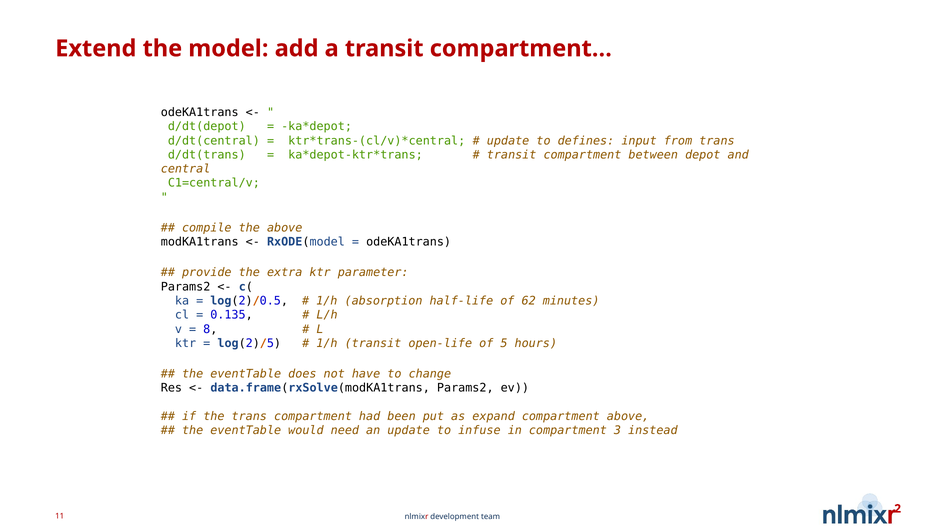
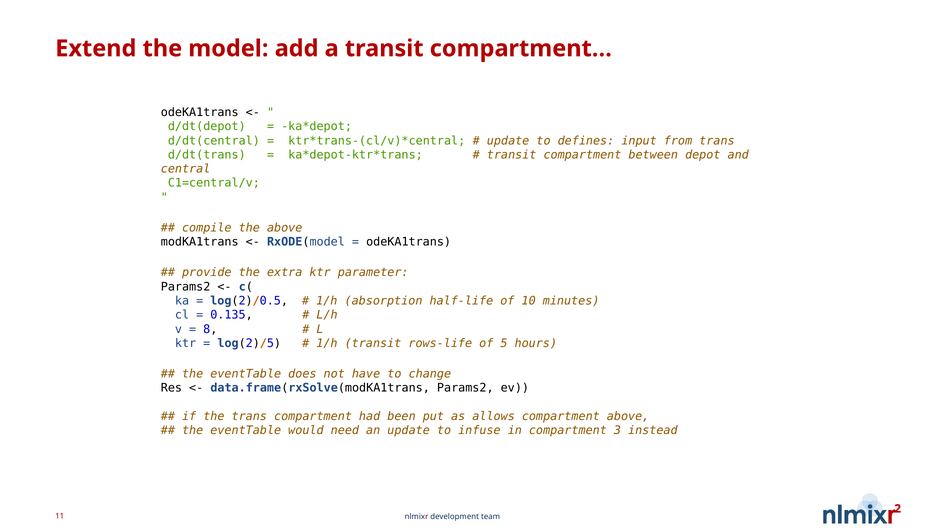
62: 62 -> 10 (529, 301)
open-life: open-life -> rows-life (440, 343)
expand: expand -> allows (494, 416)
